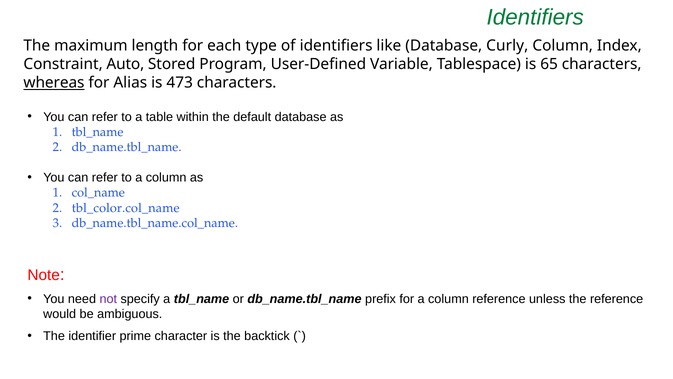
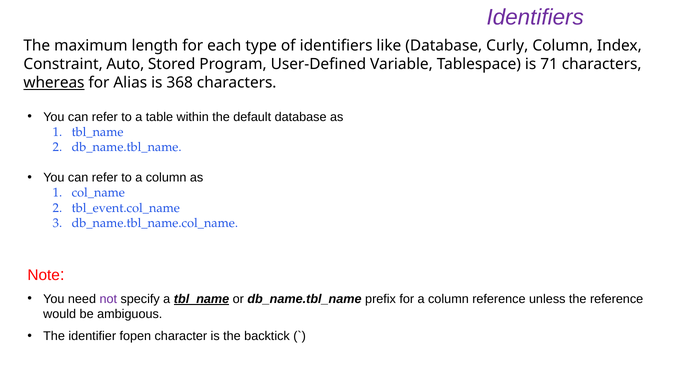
Identifiers colour: green -> purple (535, 18)
65: 65 -> 71 (549, 64)
473: 473 -> 368 (180, 83)
tbl_color.col_name: tbl_color.col_name -> tbl_event.col_name (126, 208)
tbl_name underline: none -> present (202, 299)
prime: prime -> fopen (135, 336)
